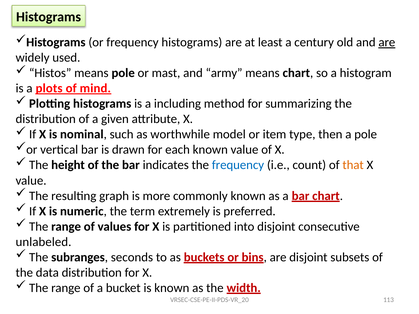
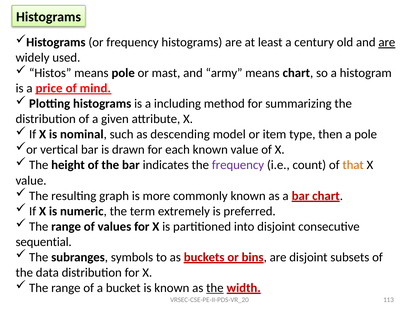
plots: plots -> price (49, 88)
worthwhile: worthwhile -> descending (180, 135)
frequency colour: blue -> purple (238, 165)
unlabeled: unlabeled -> sequential (44, 242)
seconds: seconds -> symbols (132, 257)
the underline: none -> present (215, 288)
